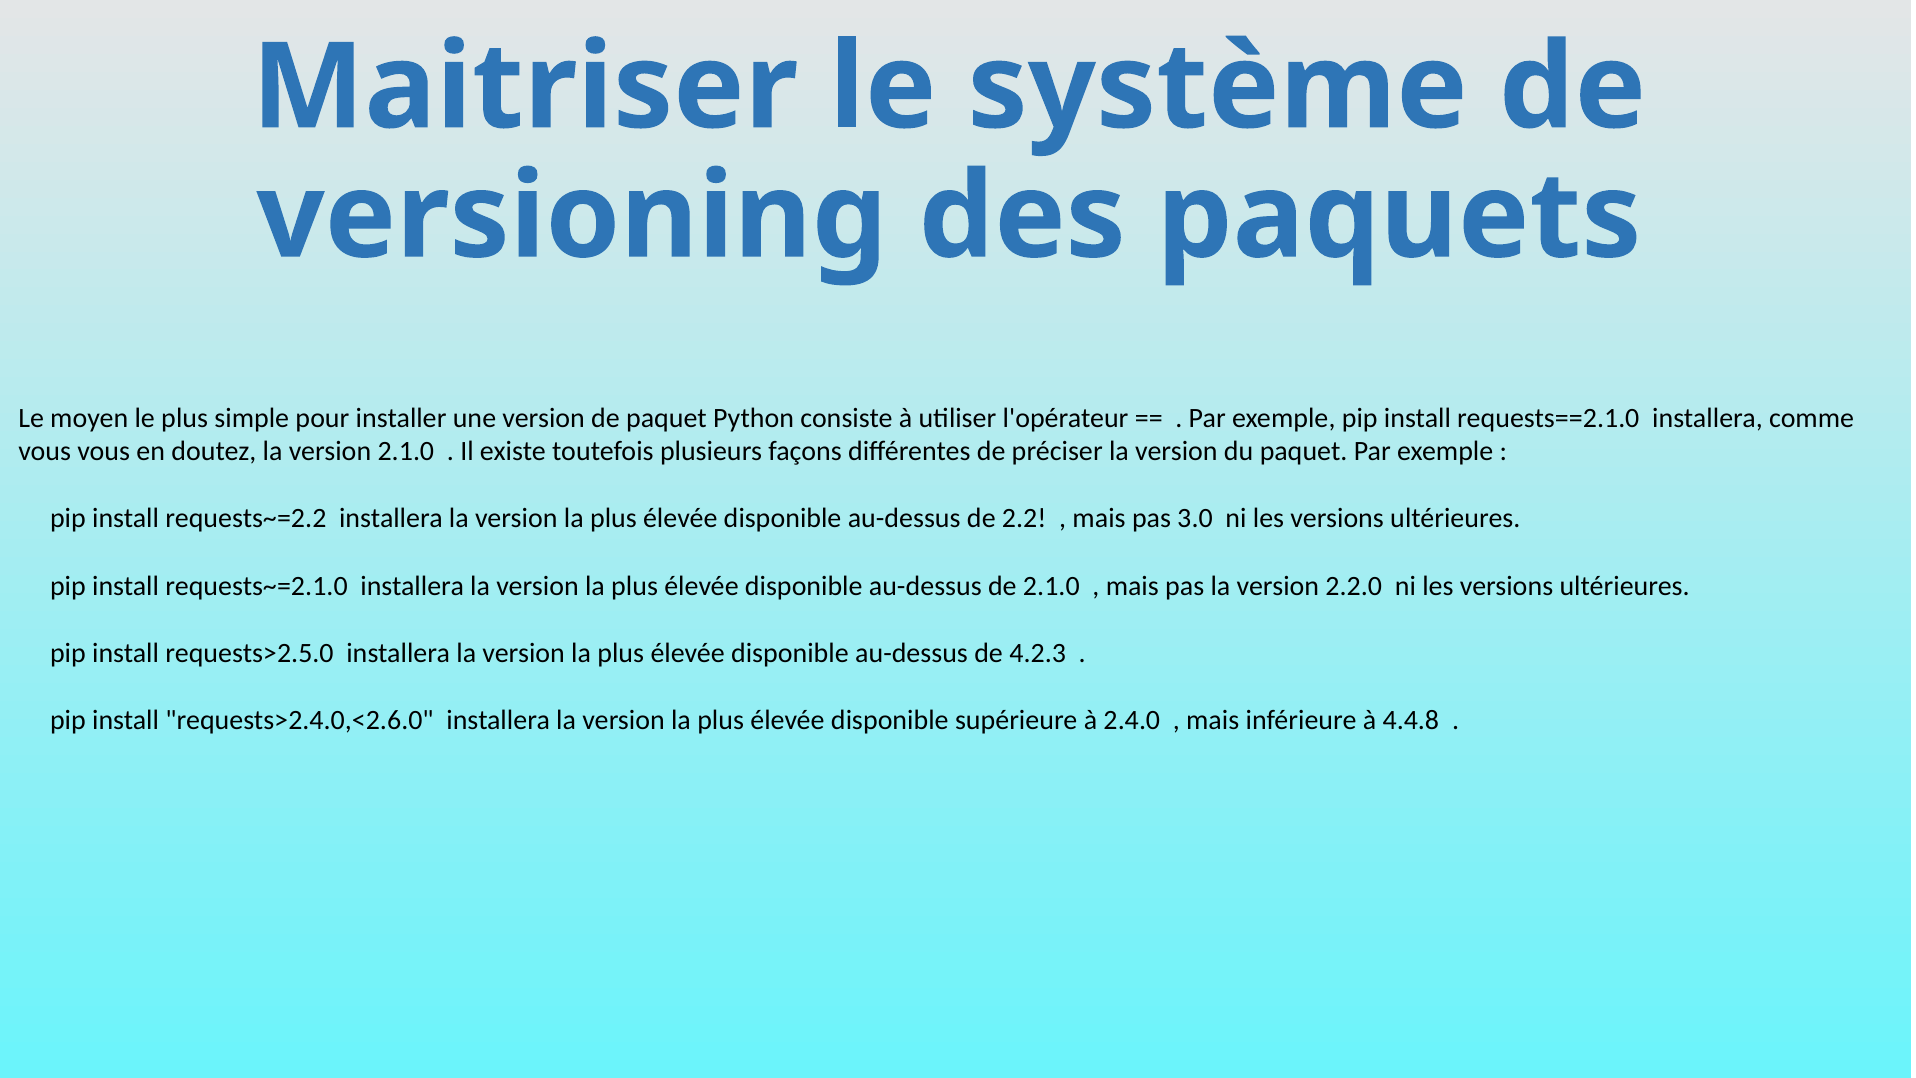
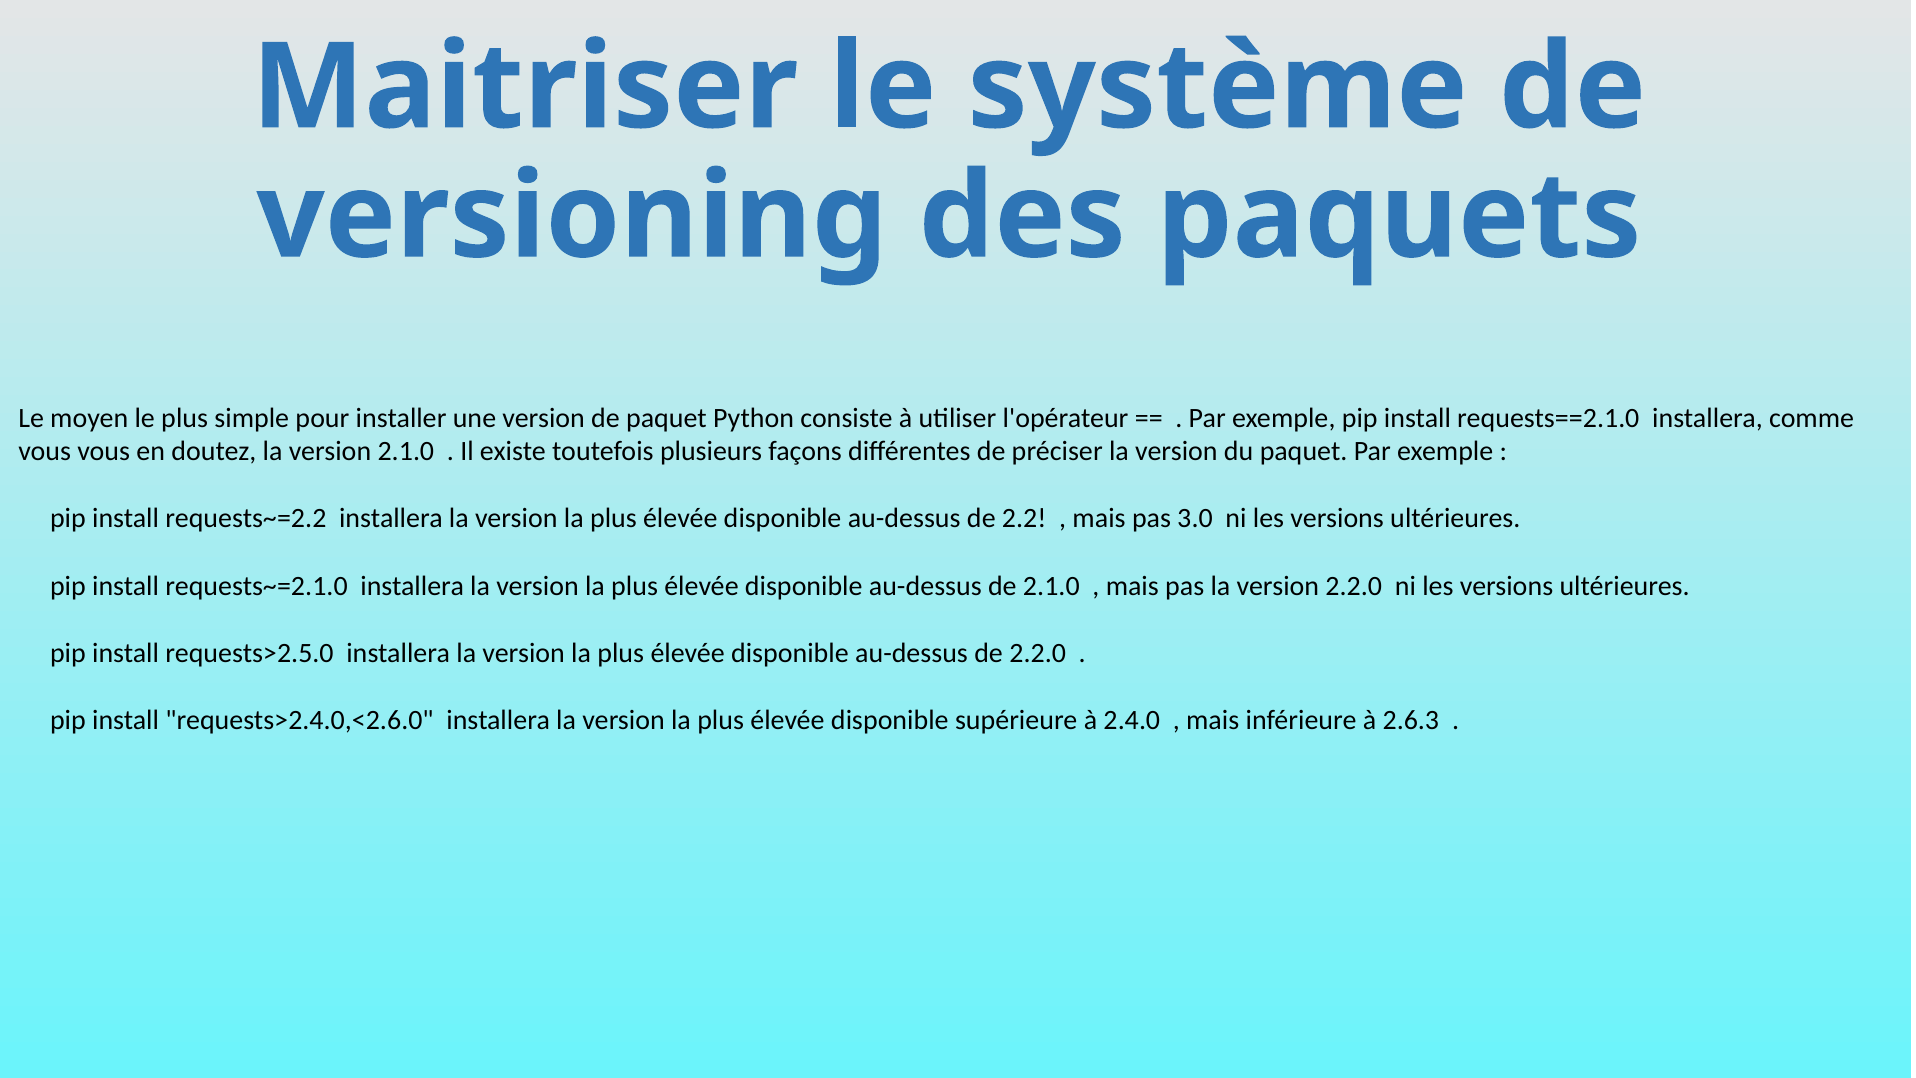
de 4.2.3: 4.2.3 -> 2.2.0 (1038, 653)
4.4.8: 4.4.8 -> 2.6.3 (1411, 720)
